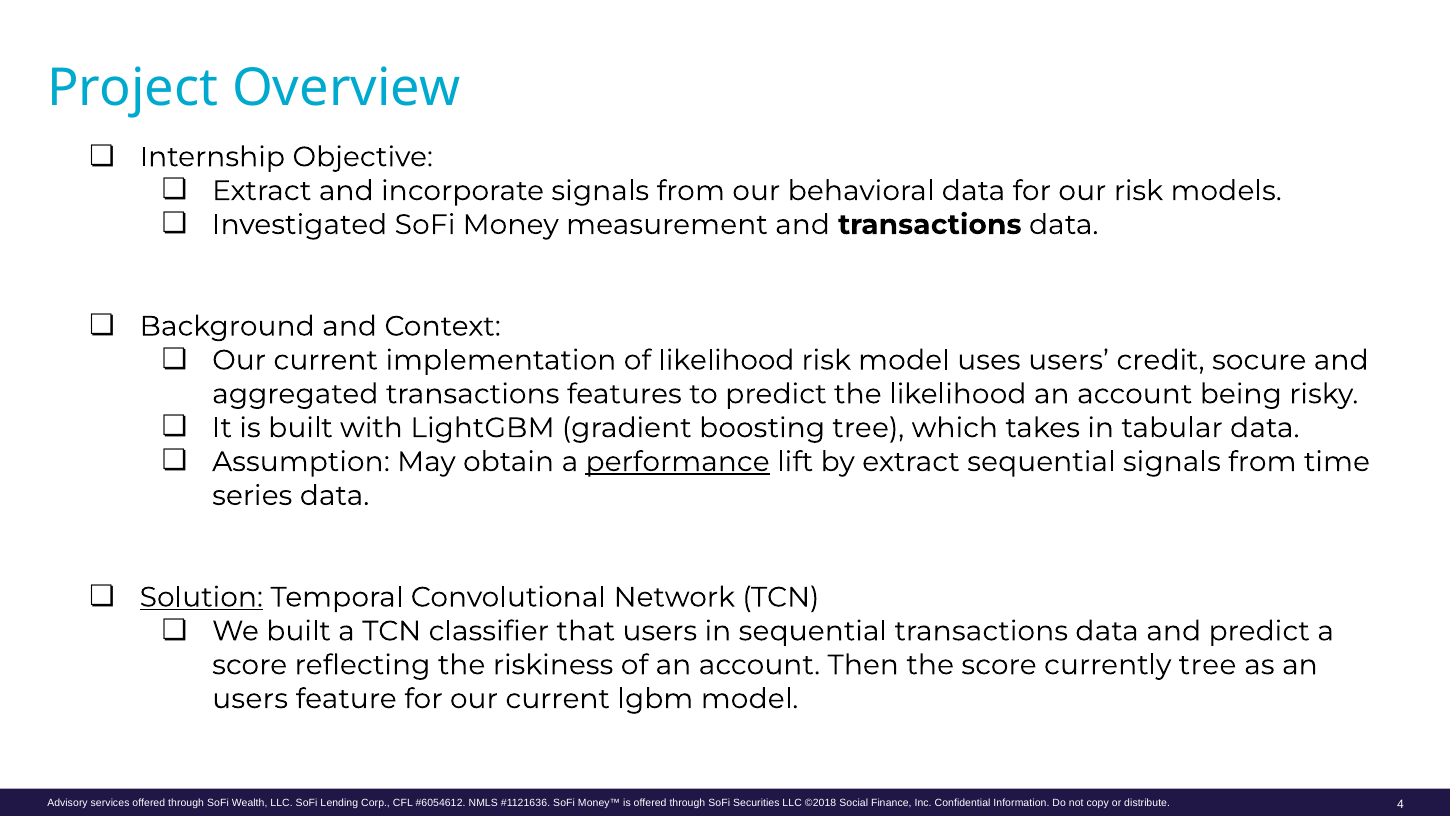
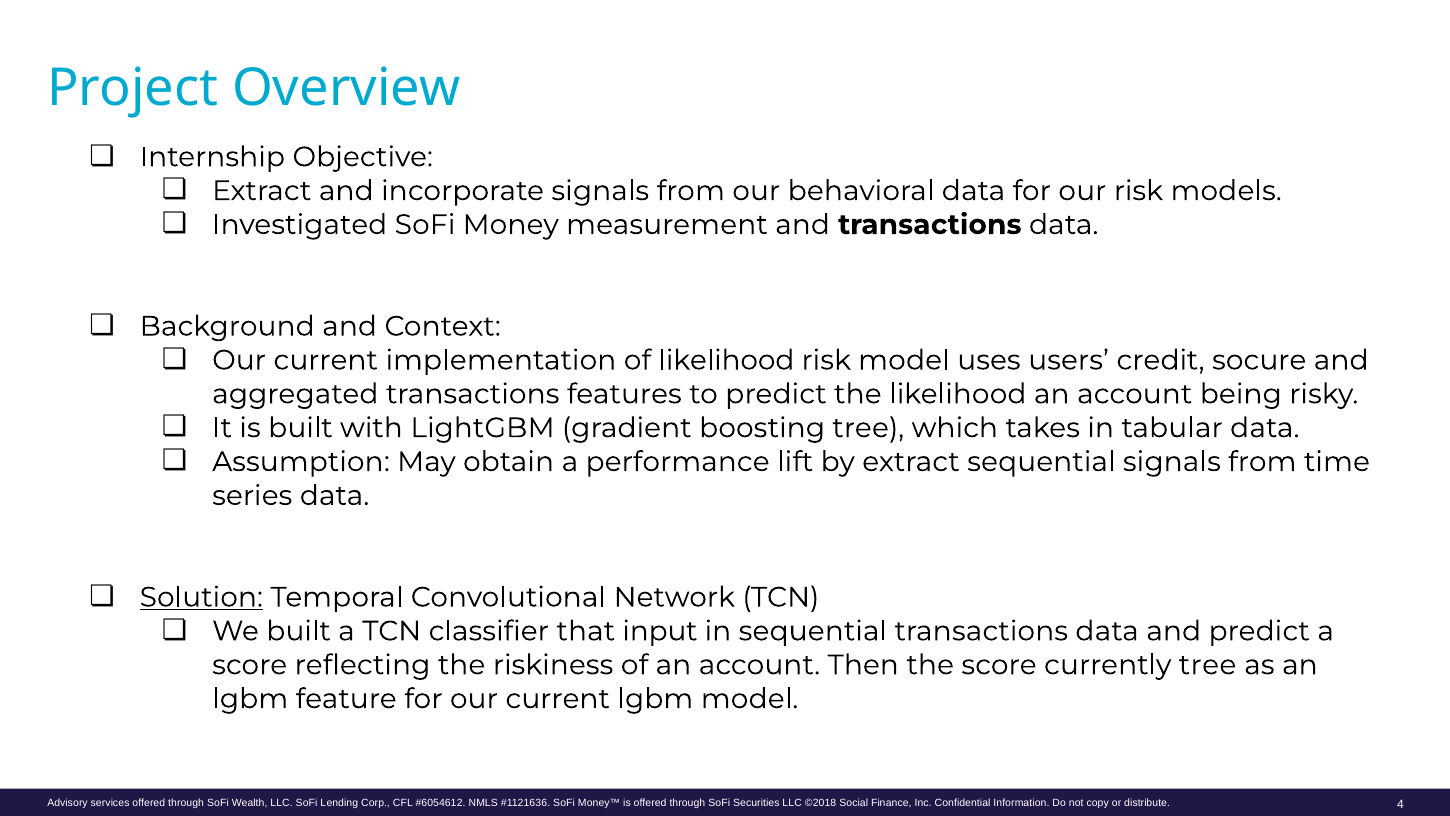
performance underline: present -> none (678, 462)
that users: users -> input (660, 631)
users: users -> lgbm (250, 699)
